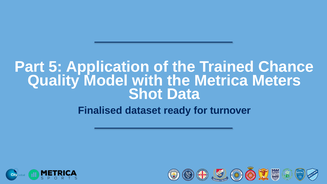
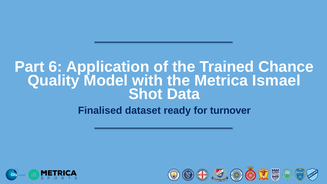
5: 5 -> 6 (56, 67)
Meters: Meters -> Ismael (276, 80)
